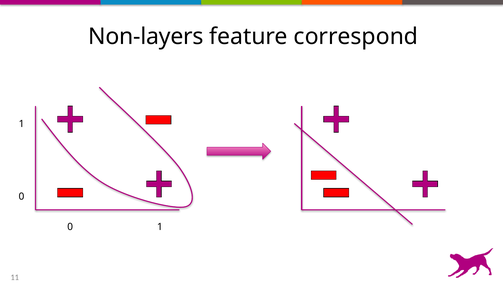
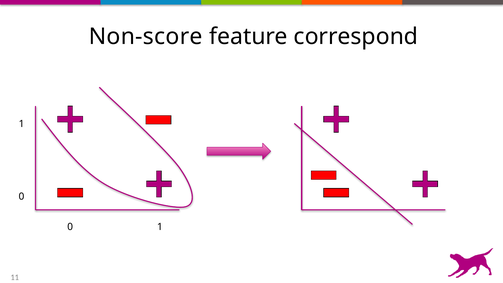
Non-layers: Non-layers -> Non-score (146, 37)
